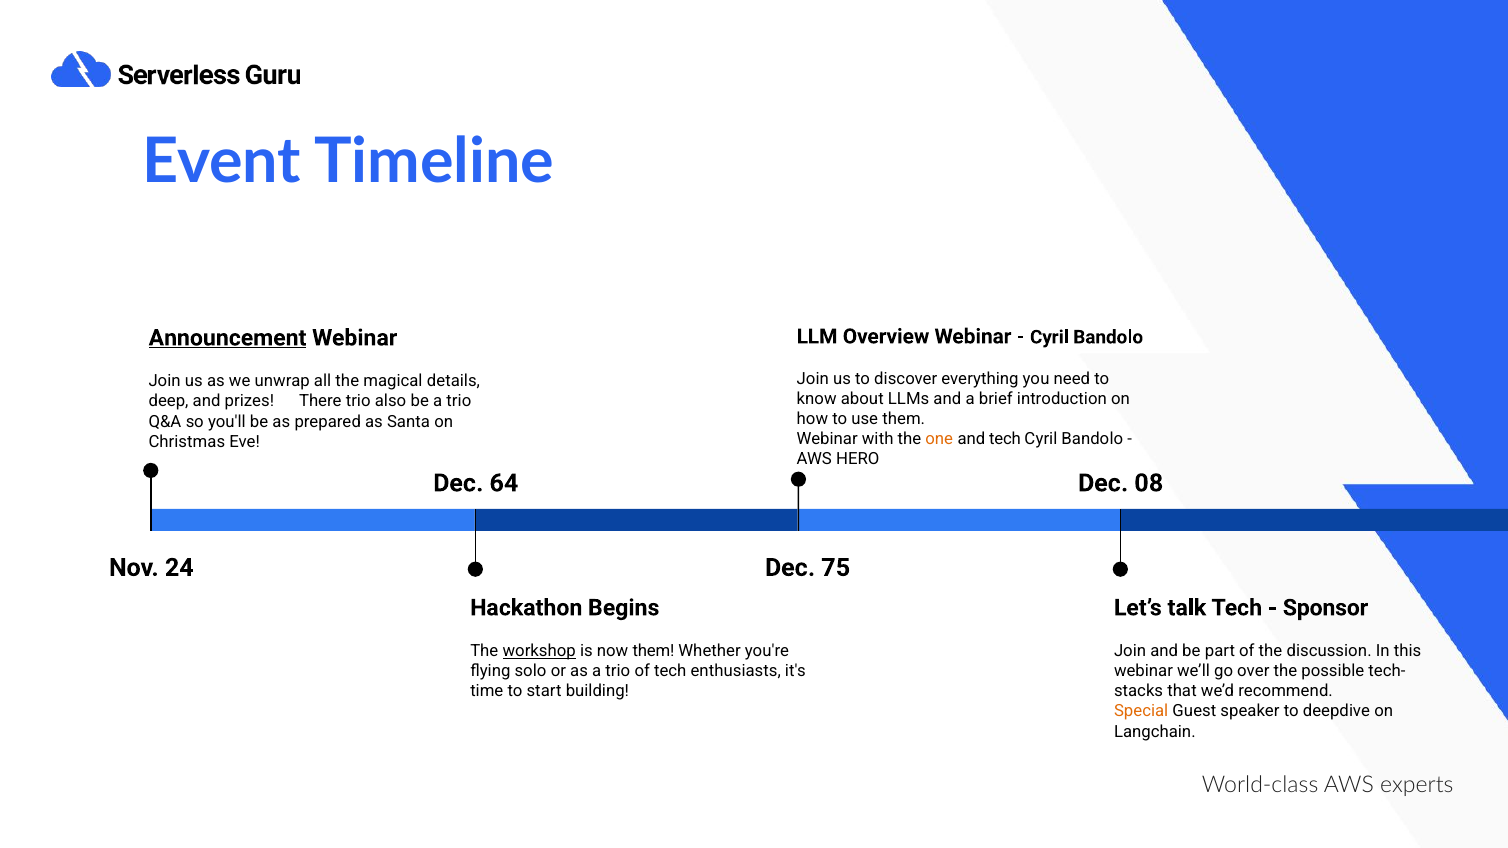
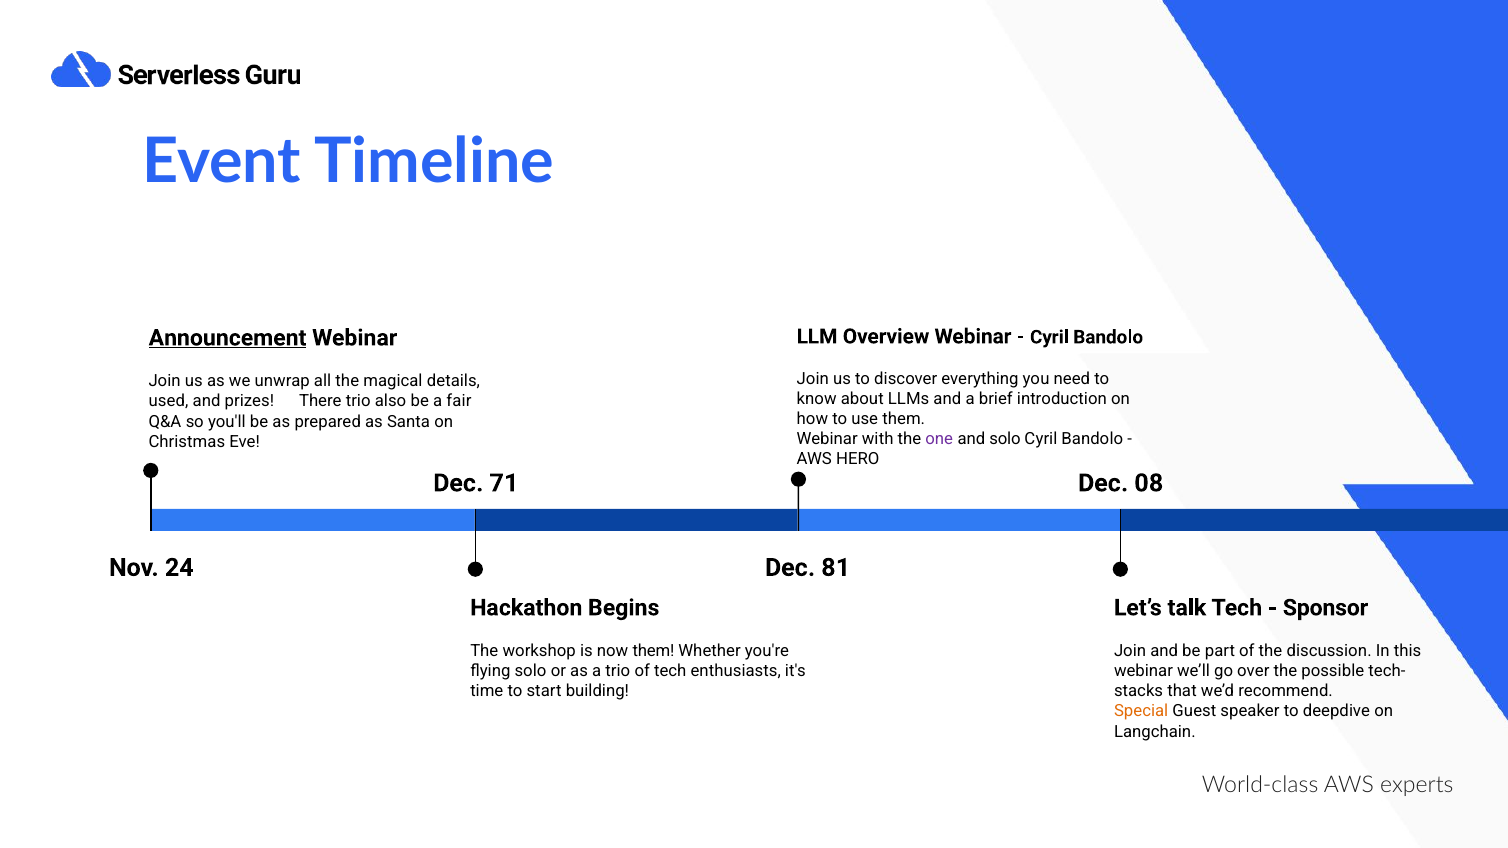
deep: deep -> used (169, 402)
be a trio: trio -> fair (459, 402)
one colour: orange -> purple (939, 439)
and tech: tech -> solo (1005, 439)
64: 64 -> 71 (504, 483)
75: 75 -> 81 (836, 568)
workshop underline: present -> none (539, 651)
